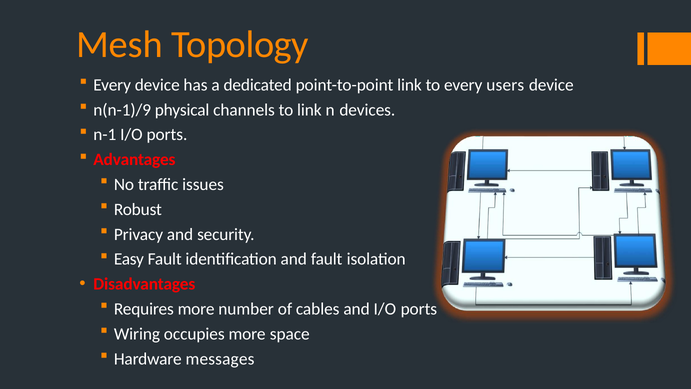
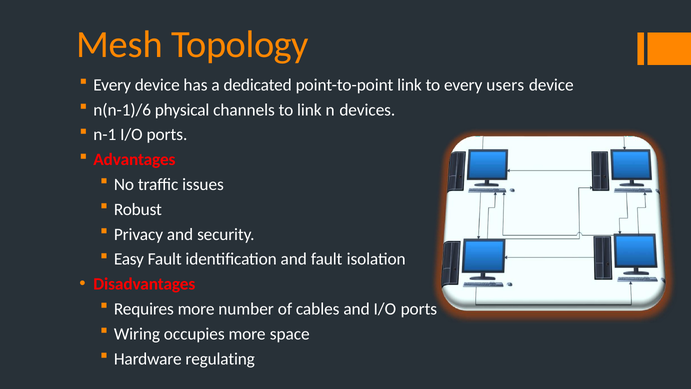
n(n-1)/9: n(n-1)/9 -> n(n-1)/6 (122, 110)
messages: messages -> regulating (220, 359)
